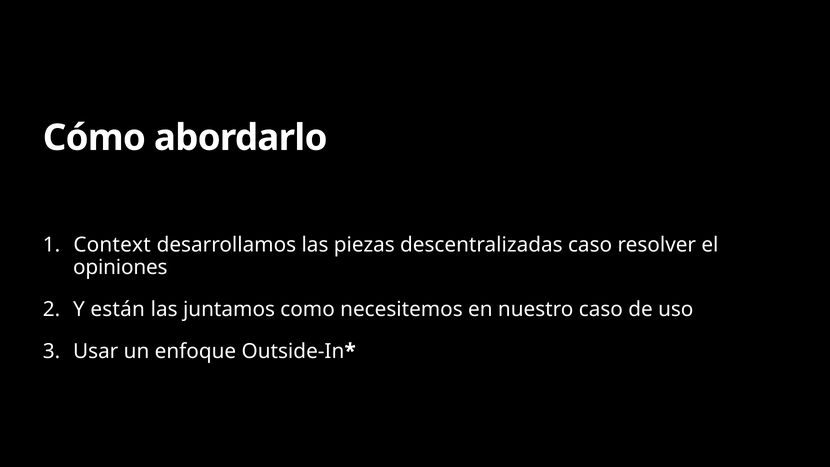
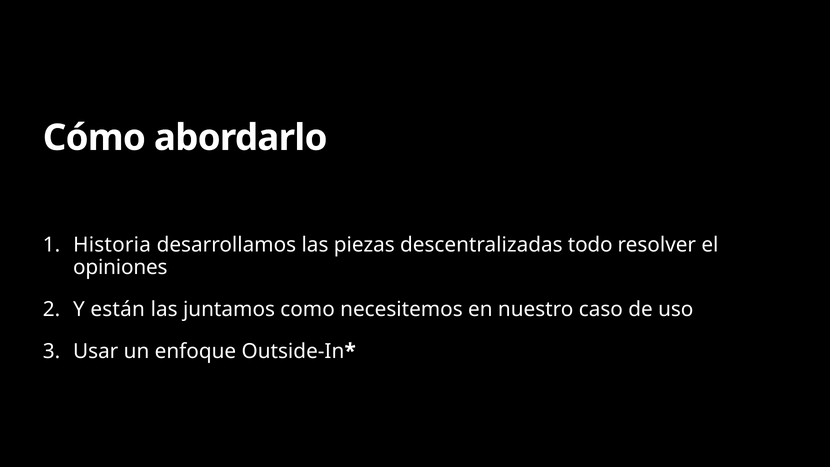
Context: Context -> Historia (112, 245)
descentralizadas caso: caso -> todo (590, 245)
